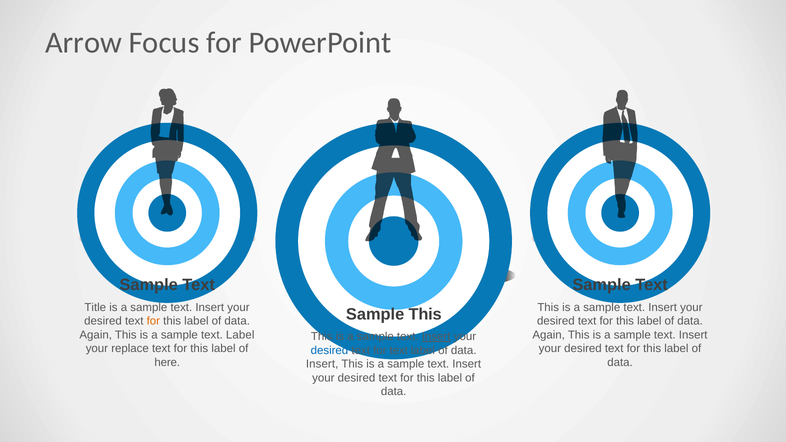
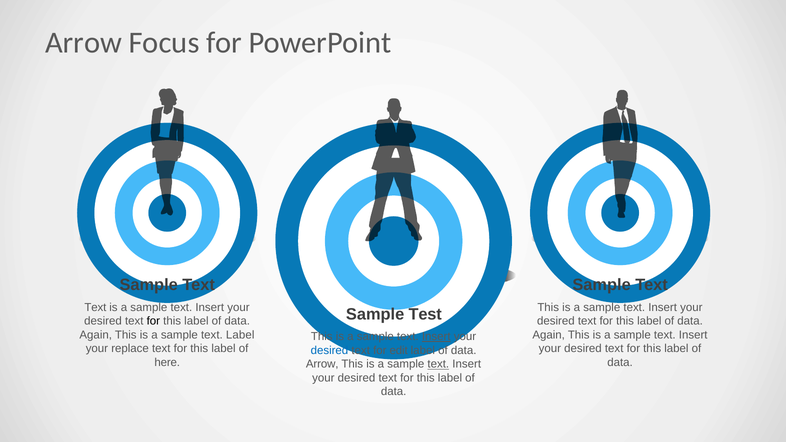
Title: Title -> Text (95, 307)
Sample This: This -> Test (425, 314)
for colour: orange -> black (153, 321)
for text: text -> edit (399, 351)
Insert: Insert -> Arrow (322, 364)
text underline: none -> present (438, 364)
